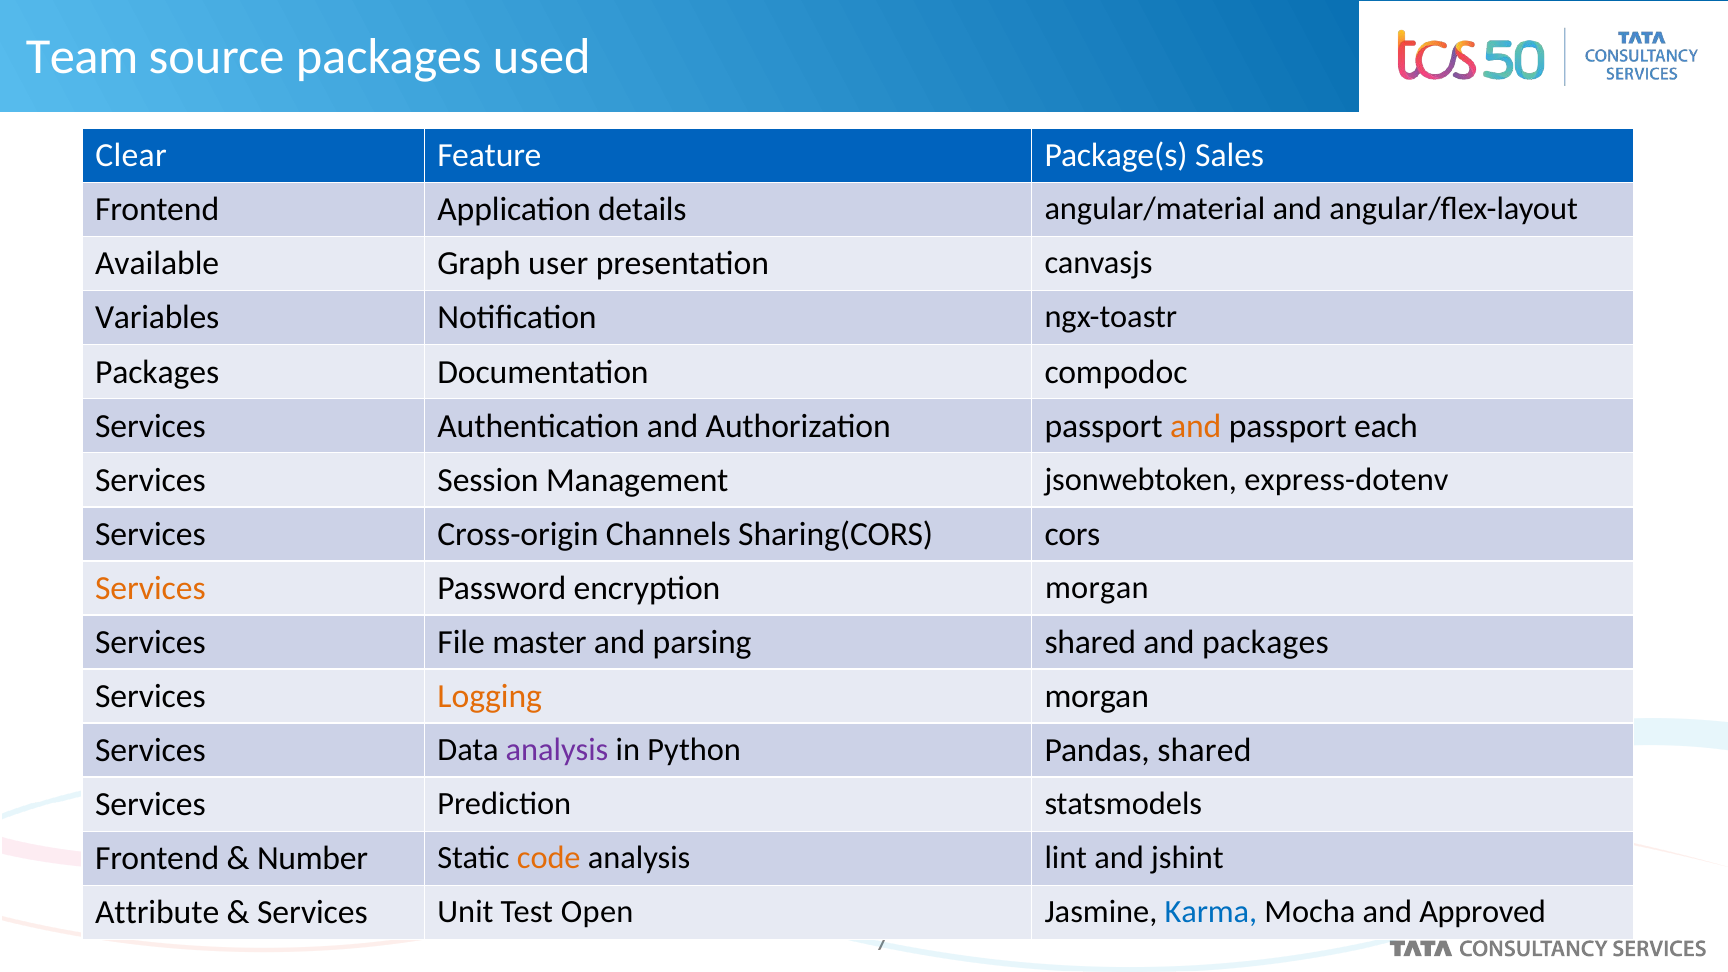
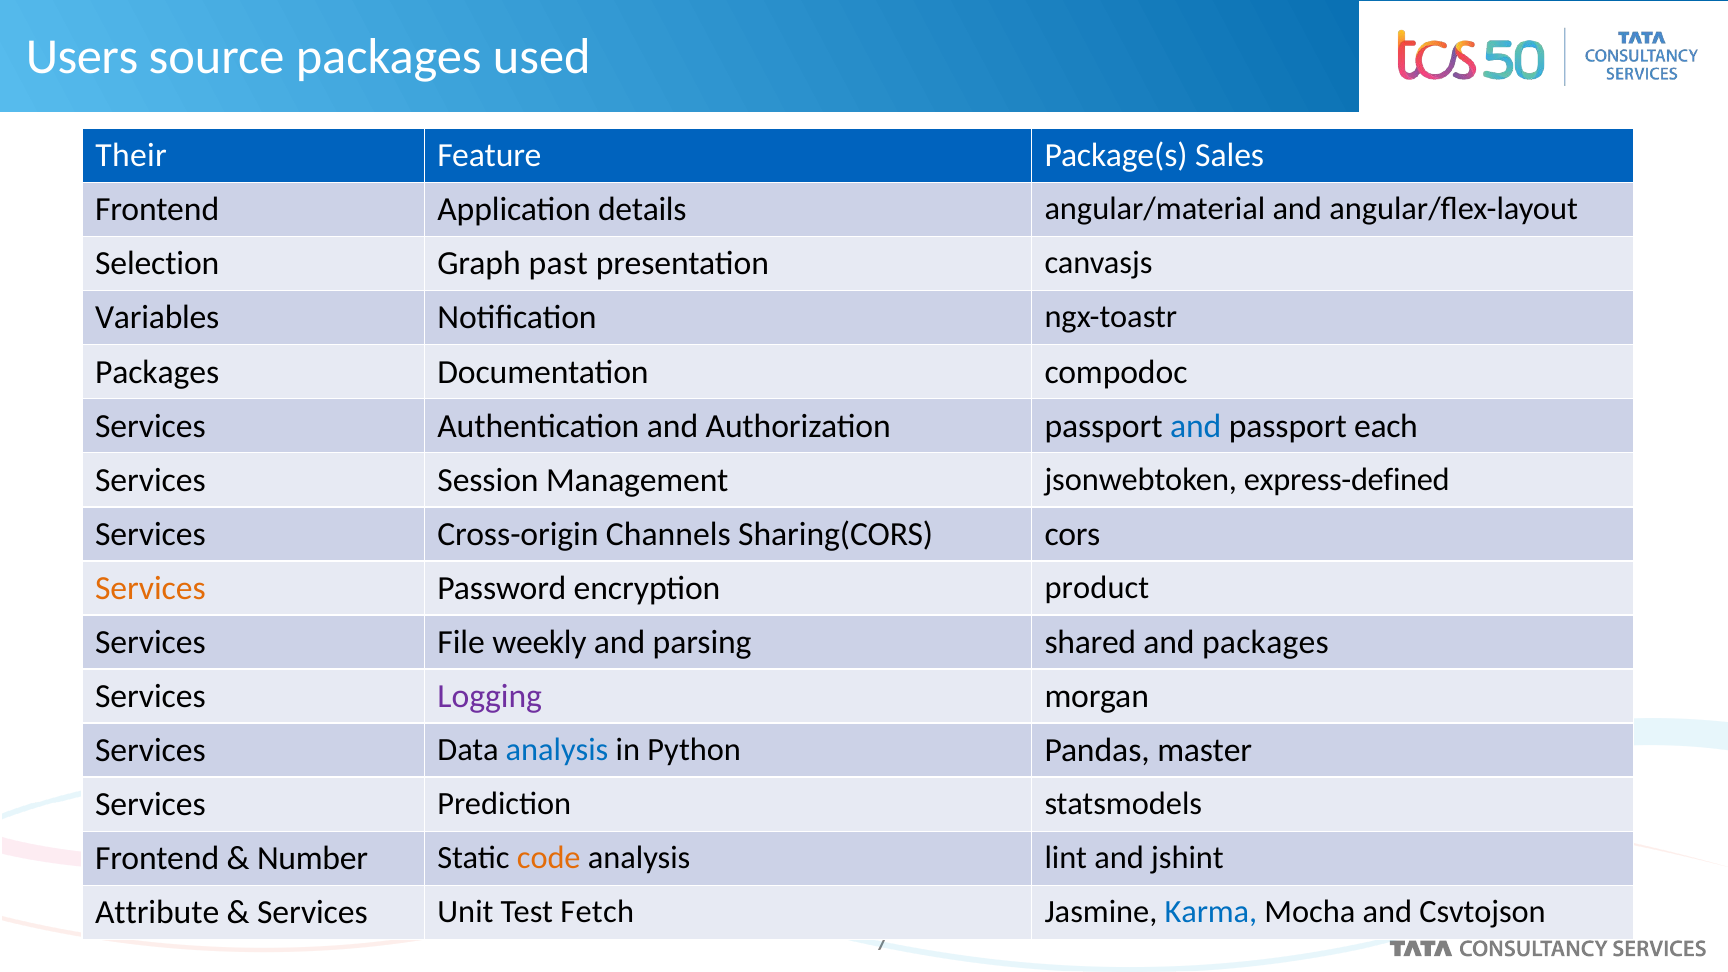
Team: Team -> Users (82, 57)
Clear: Clear -> Their (131, 156)
Available: Available -> Selection (157, 264)
user: user -> past (558, 264)
and colour: orange -> blue (1196, 426)
express-dotenv: express-dotenv -> express-defined (1347, 479)
encryption morgan: morgan -> product (1097, 588)
master: master -> weekly (539, 642)
Logging colour: orange -> purple (490, 696)
analysis colour: purple -> blue (557, 750)
Pandas shared: shared -> master (1205, 751)
Open: Open -> Fetch (597, 912)
Approved: Approved -> Csvtojson (1482, 912)
